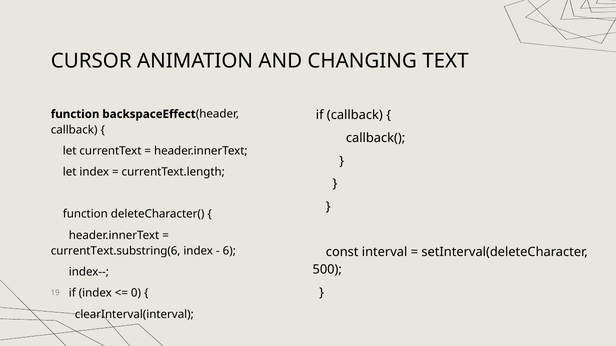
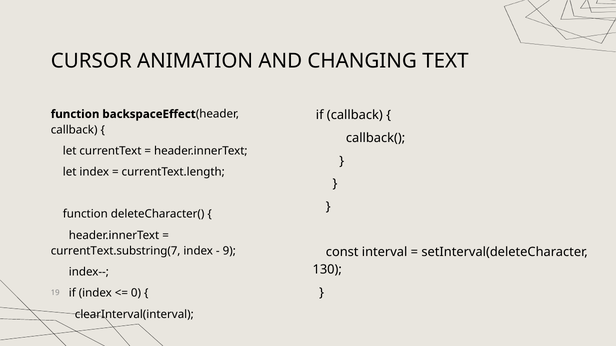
currentText.substring(6: currentText.substring(6 -> currentText.substring(7 (116, 251)
6: 6 -> 9 (229, 251)
500: 500 -> 130 (327, 270)
